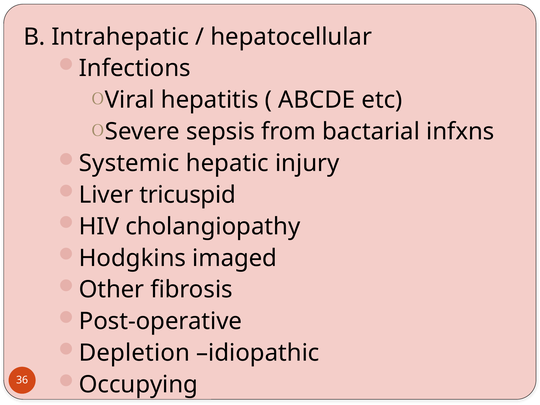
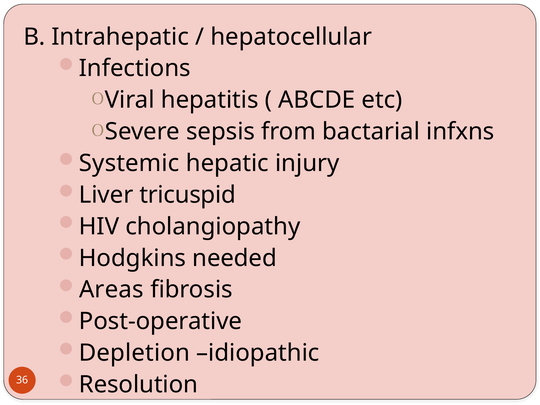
imaged: imaged -> needed (235, 258)
Other: Other -> Areas (111, 290)
Occupying: Occupying -> Resolution (138, 385)
